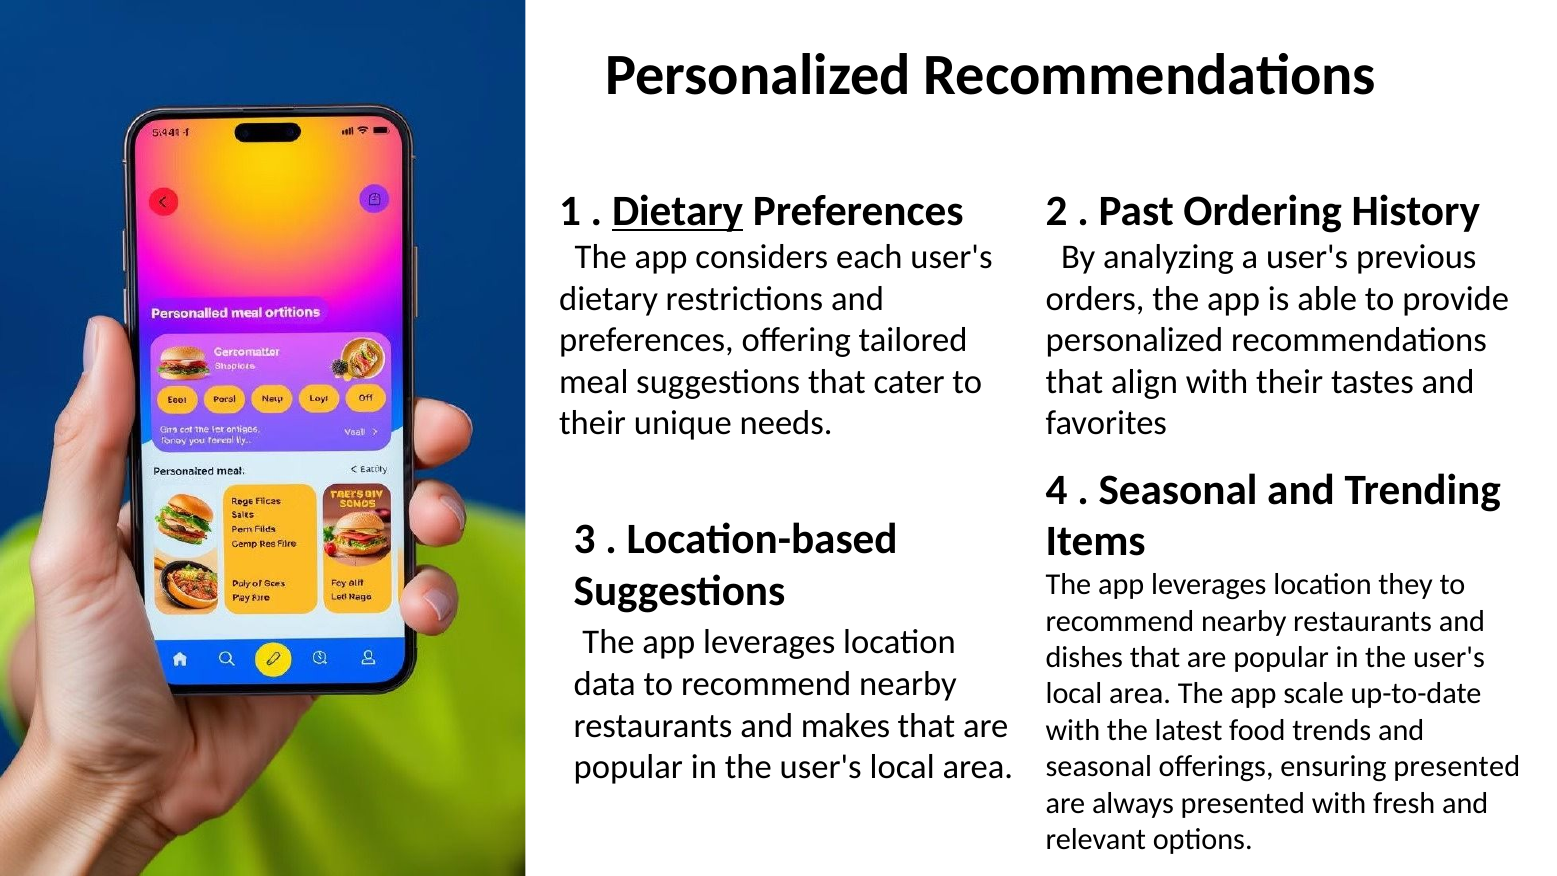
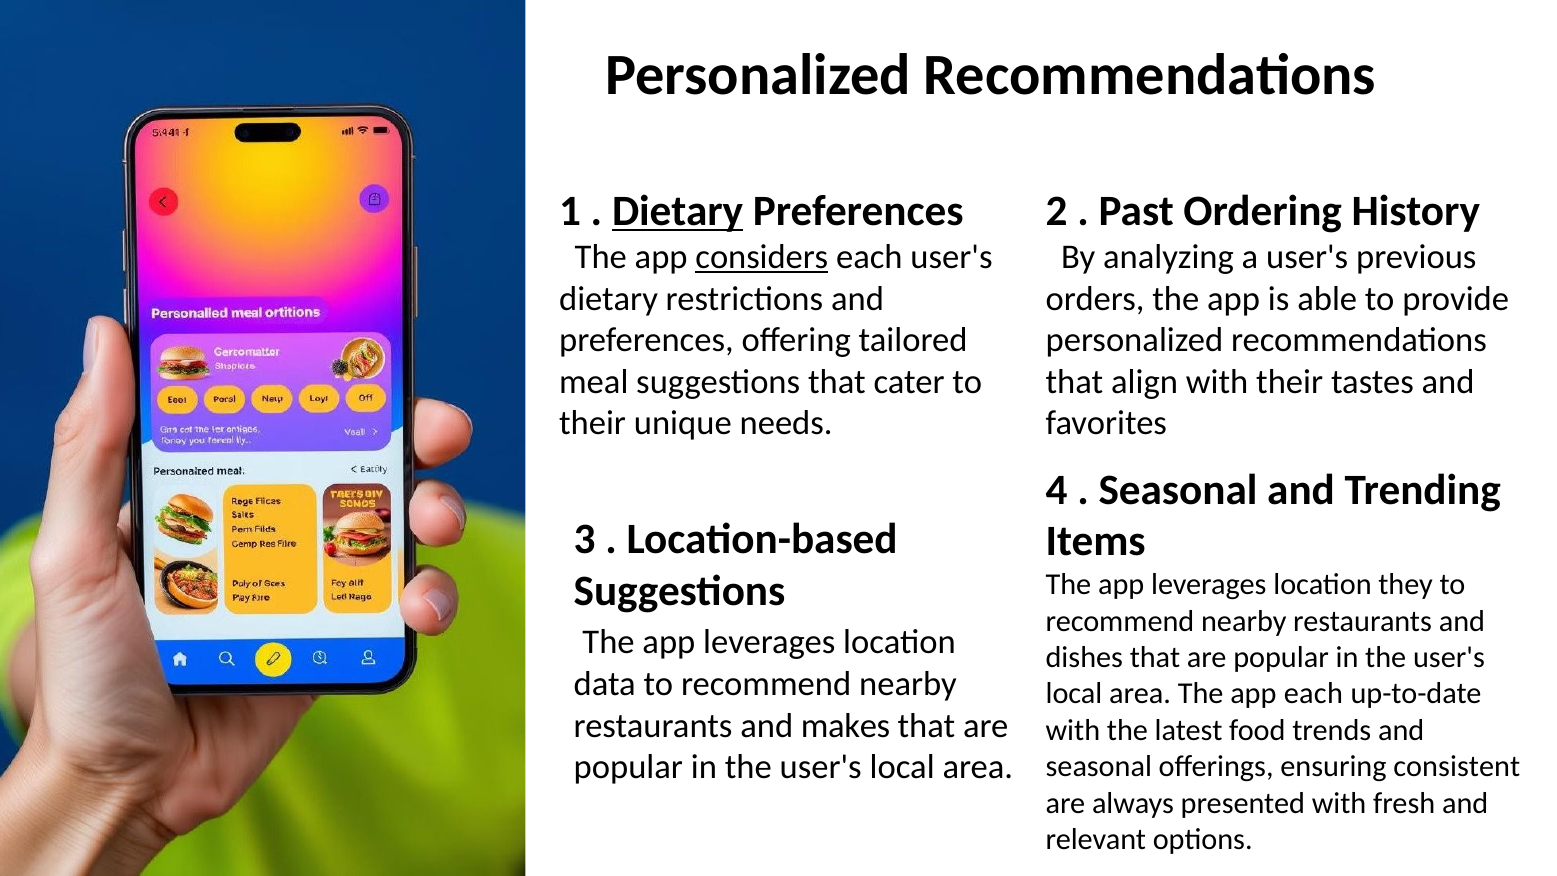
considers underline: none -> present (762, 257)
app scale: scale -> each (1313, 694)
ensuring presented: presented -> consistent (1457, 767)
